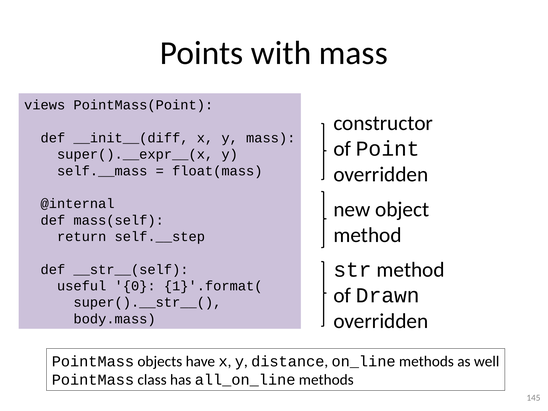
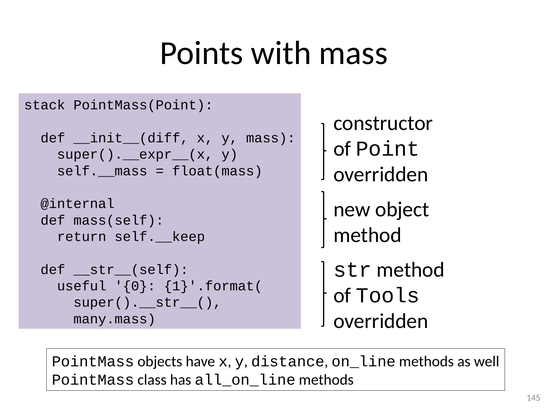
views: views -> stack (45, 105)
self.__step: self.__step -> self.__keep (160, 237)
Drawn: Drawn -> Tools (388, 296)
body.mass: body.mass -> many.mass (115, 319)
